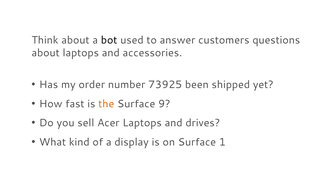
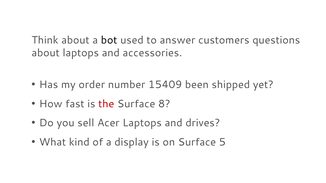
73925: 73925 -> 15409 (165, 85)
the colour: orange -> red (106, 104)
9: 9 -> 8 (164, 104)
1: 1 -> 5 (222, 142)
